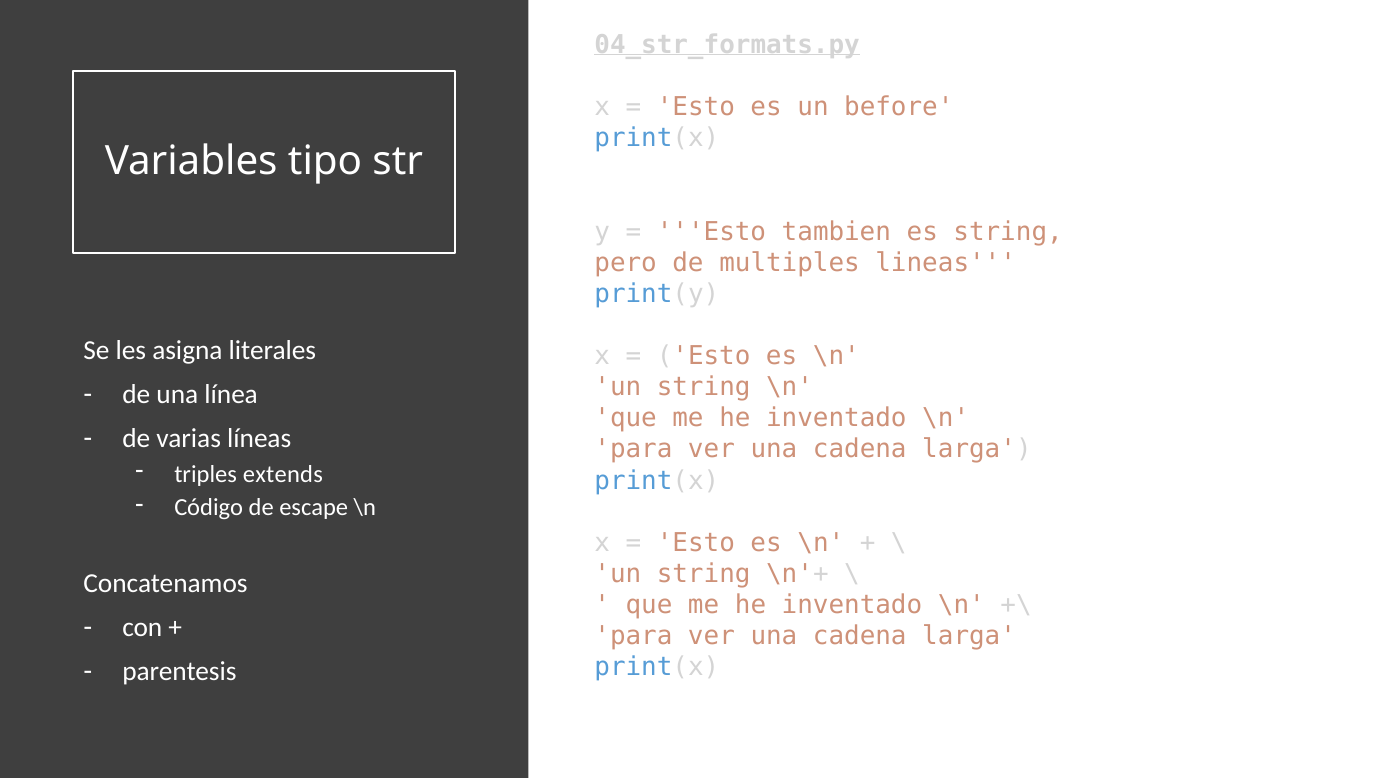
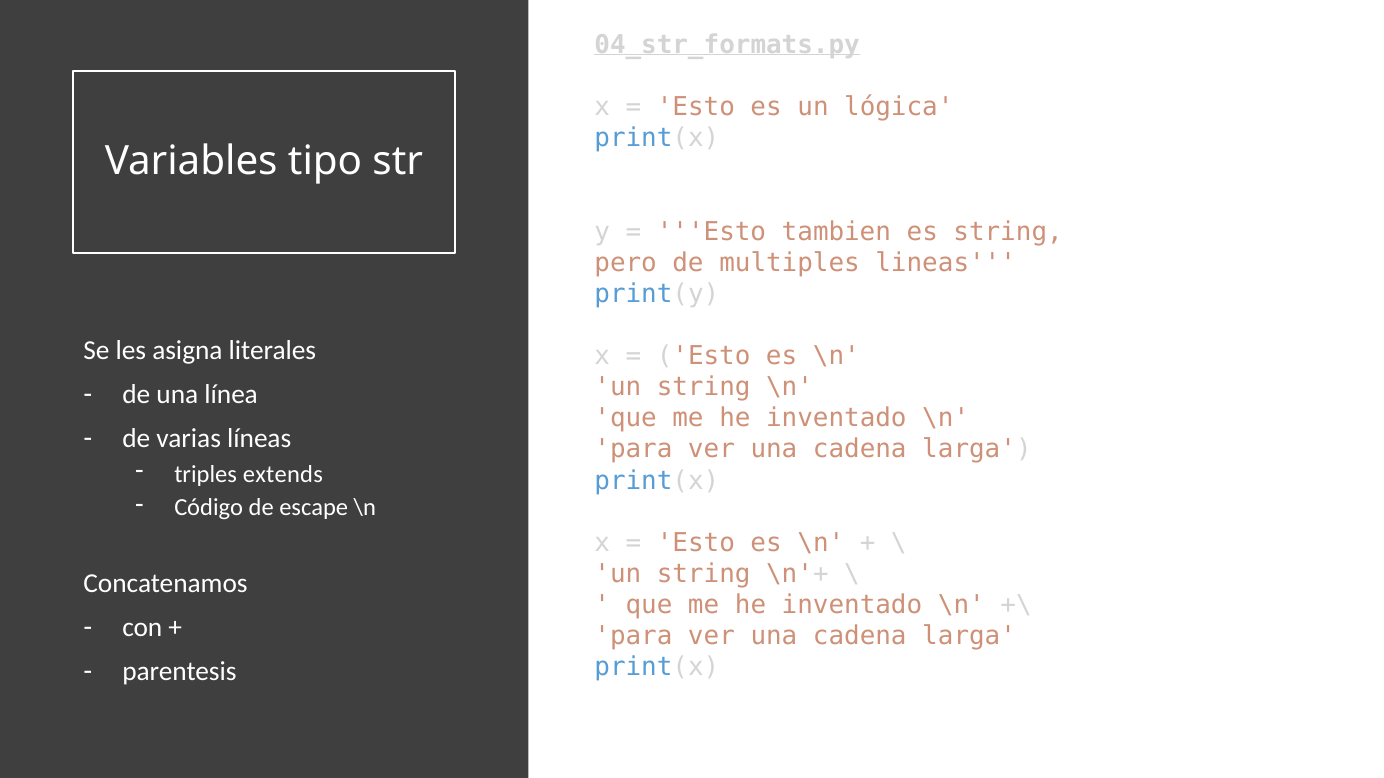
before: before -> lógica (899, 107)
